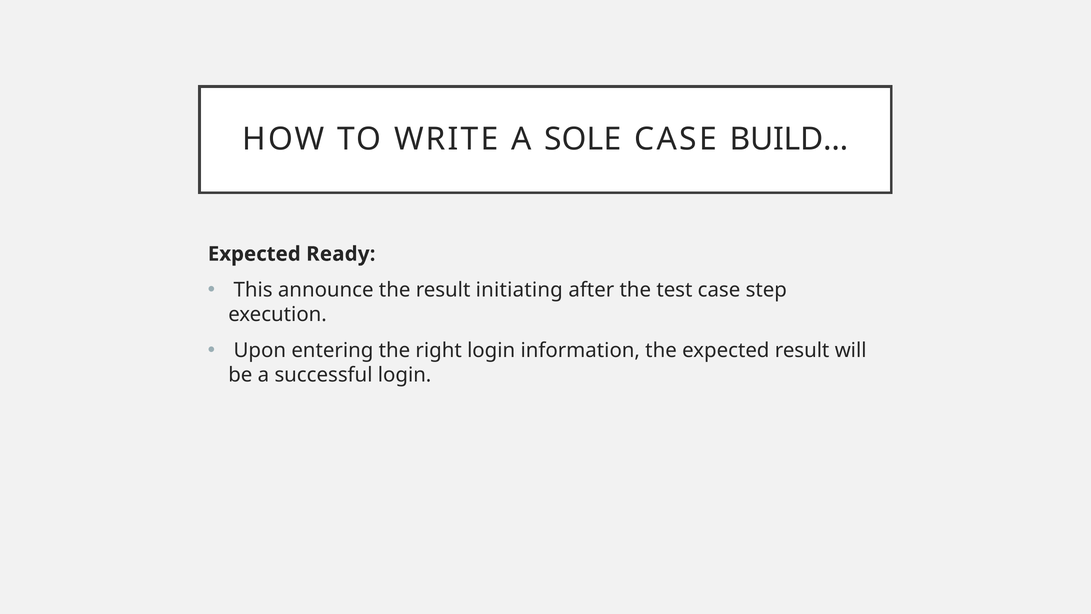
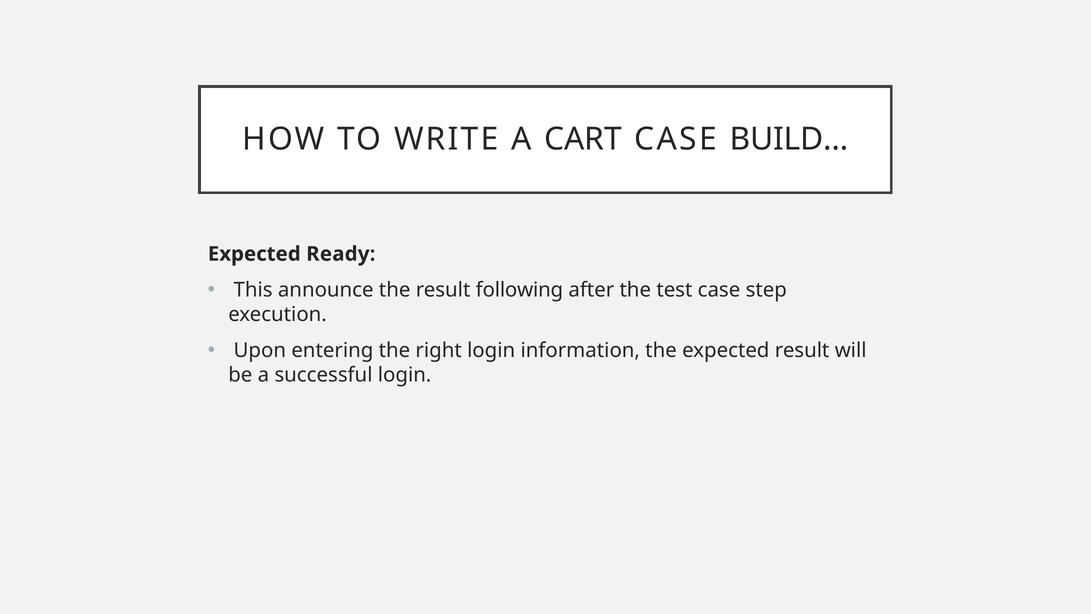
SOLE: SOLE -> CART (583, 139)
initiating: initiating -> following (519, 290)
